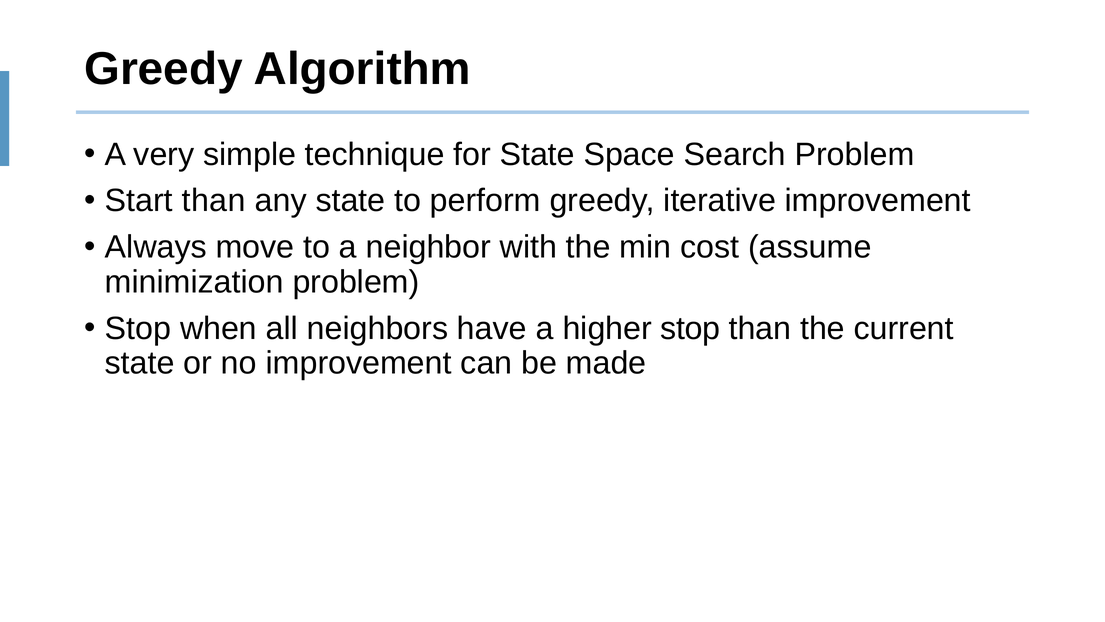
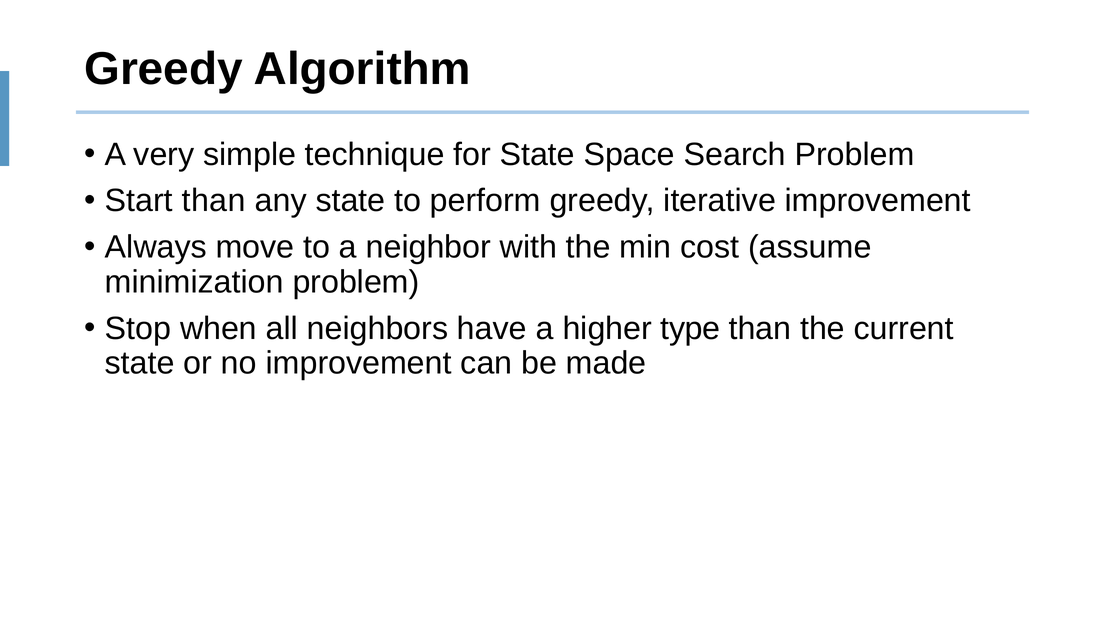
higher stop: stop -> type (690, 328)
